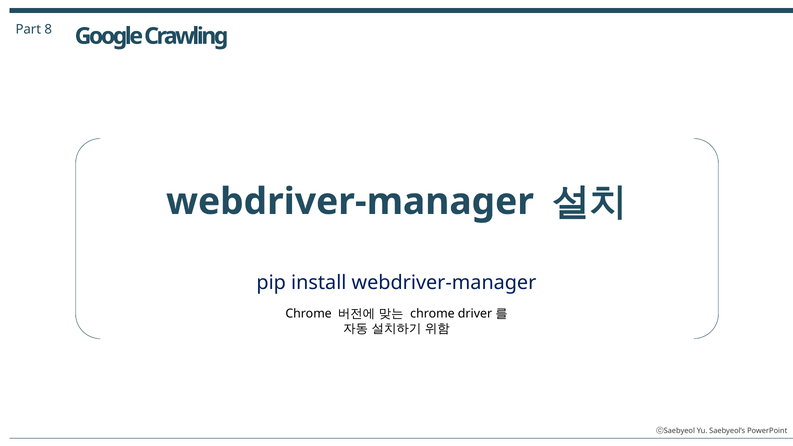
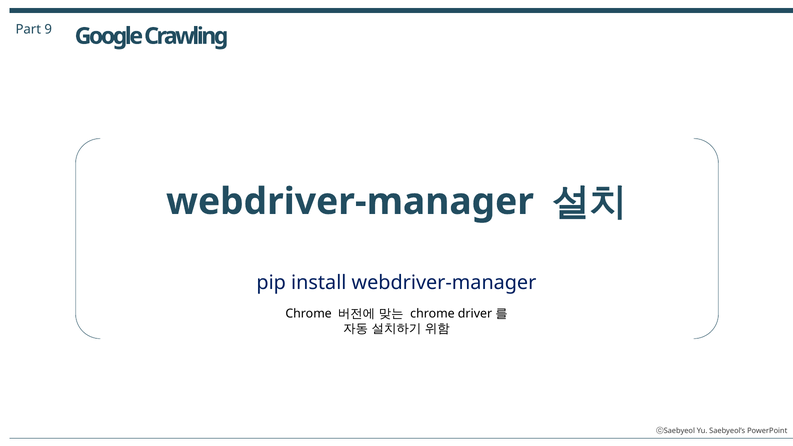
8: 8 -> 9 (48, 30)
